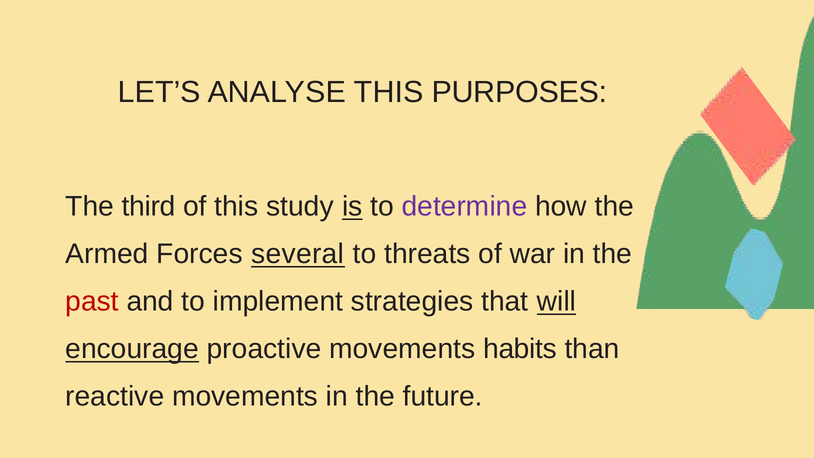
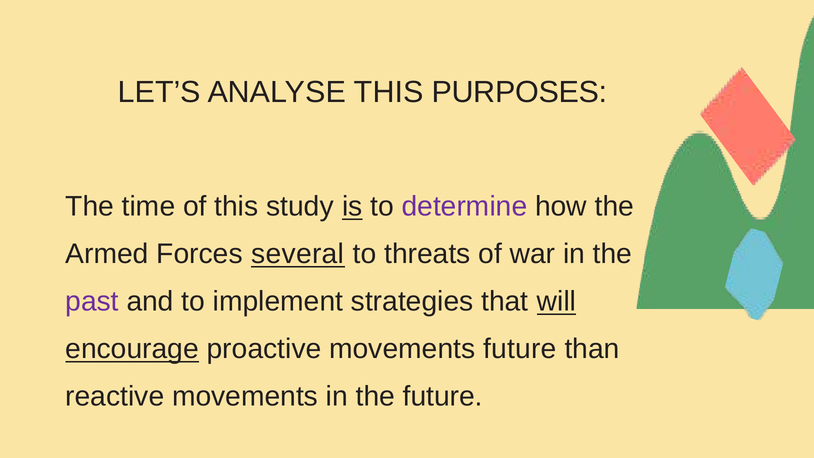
third: third -> time (149, 207)
past colour: red -> purple (92, 302)
movements habits: habits -> future (520, 349)
